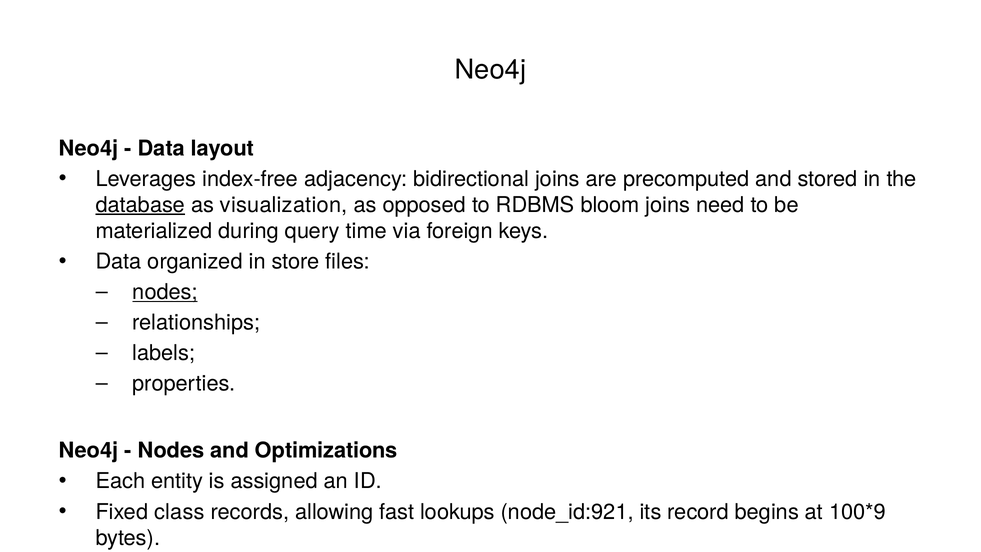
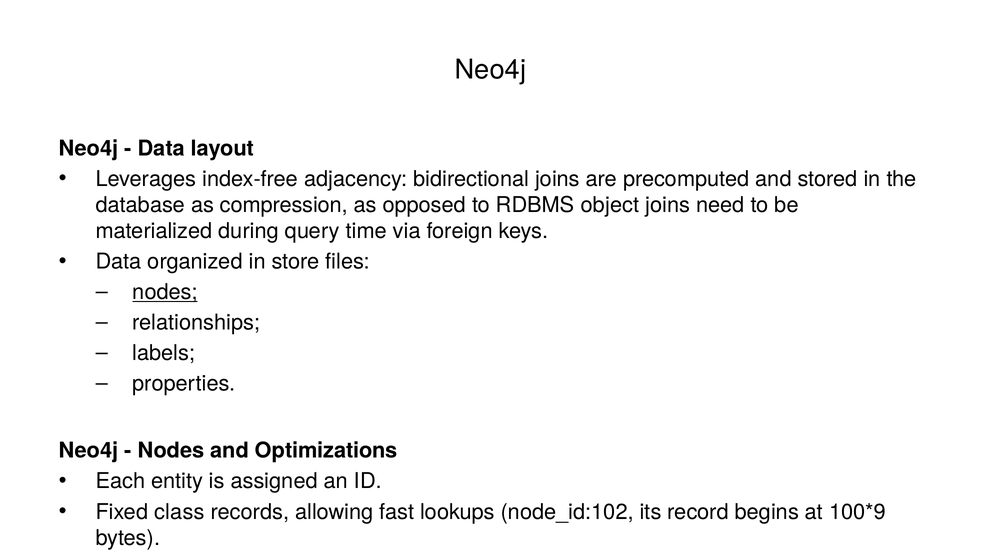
database underline: present -> none (140, 205)
visualization: visualization -> compression (284, 205)
bloom: bloom -> object (610, 205)
node_id:921: node_id:921 -> node_id:102 (567, 512)
